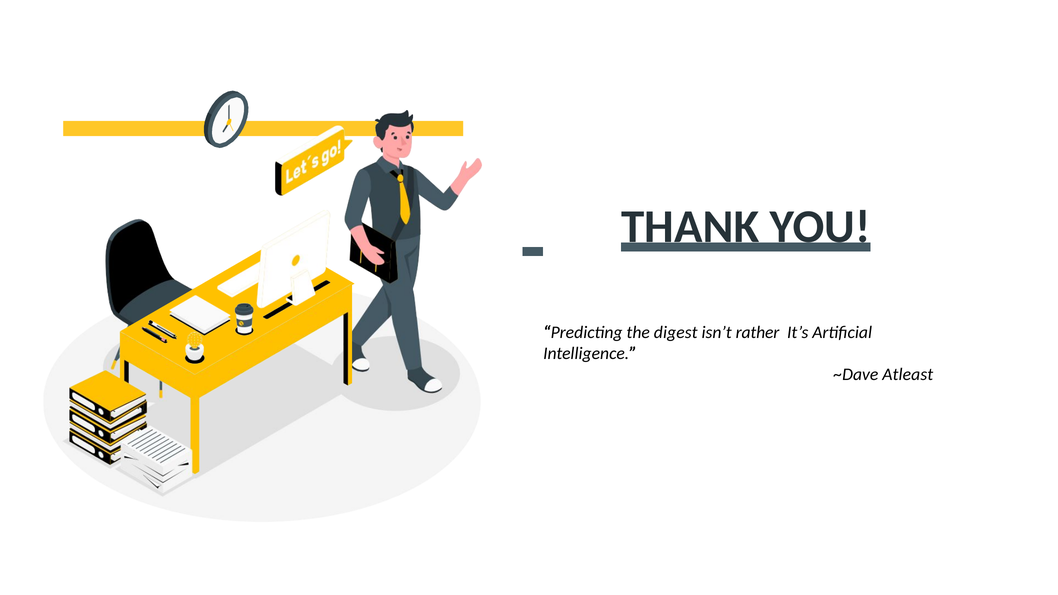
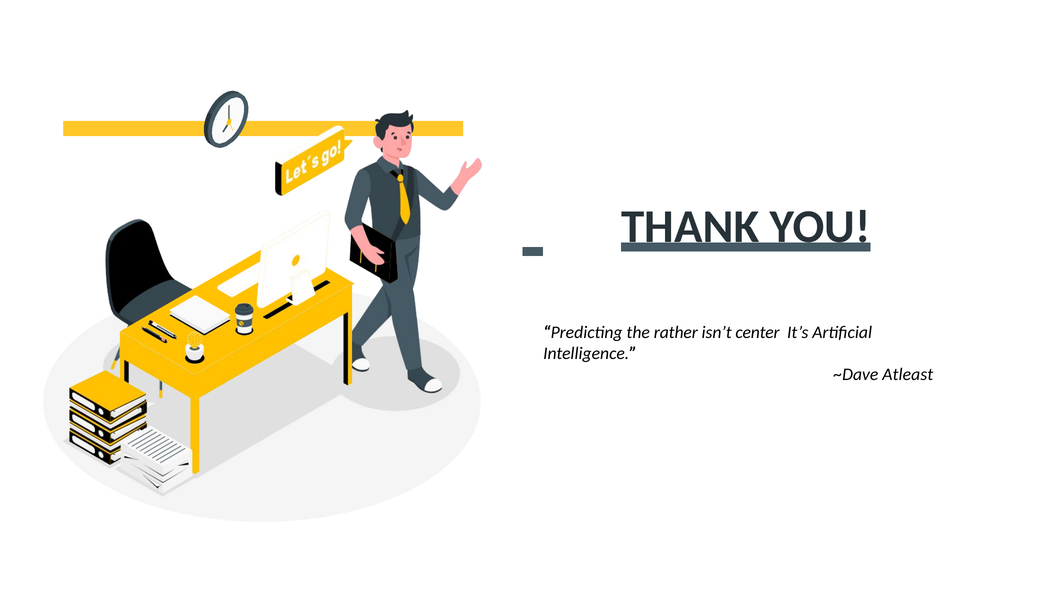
digest: digest -> rather (676, 332)
rather: rather -> center (757, 332)
